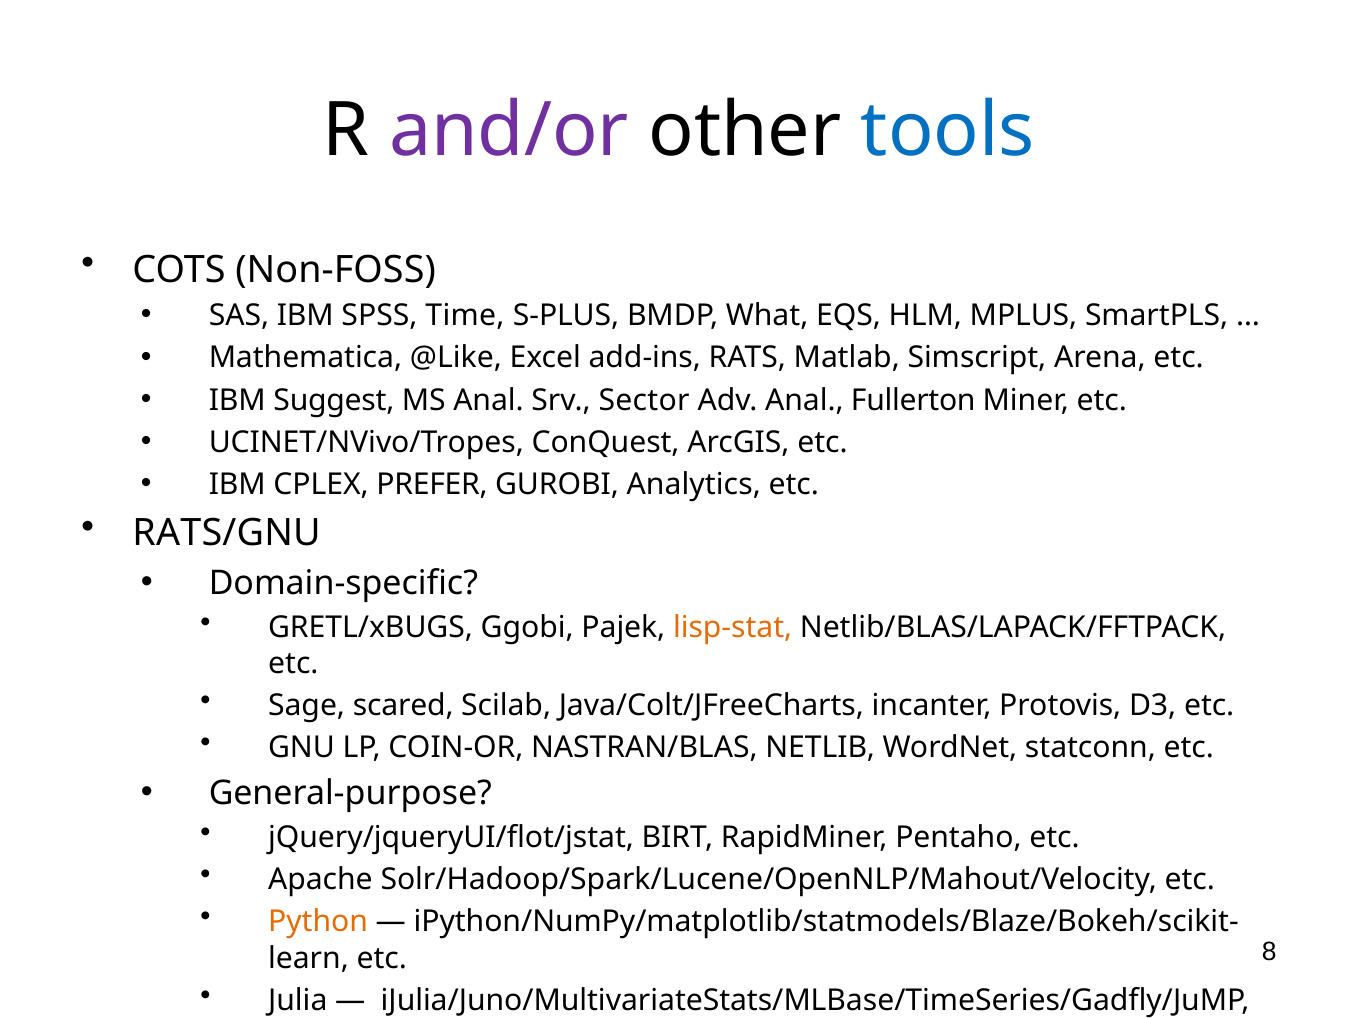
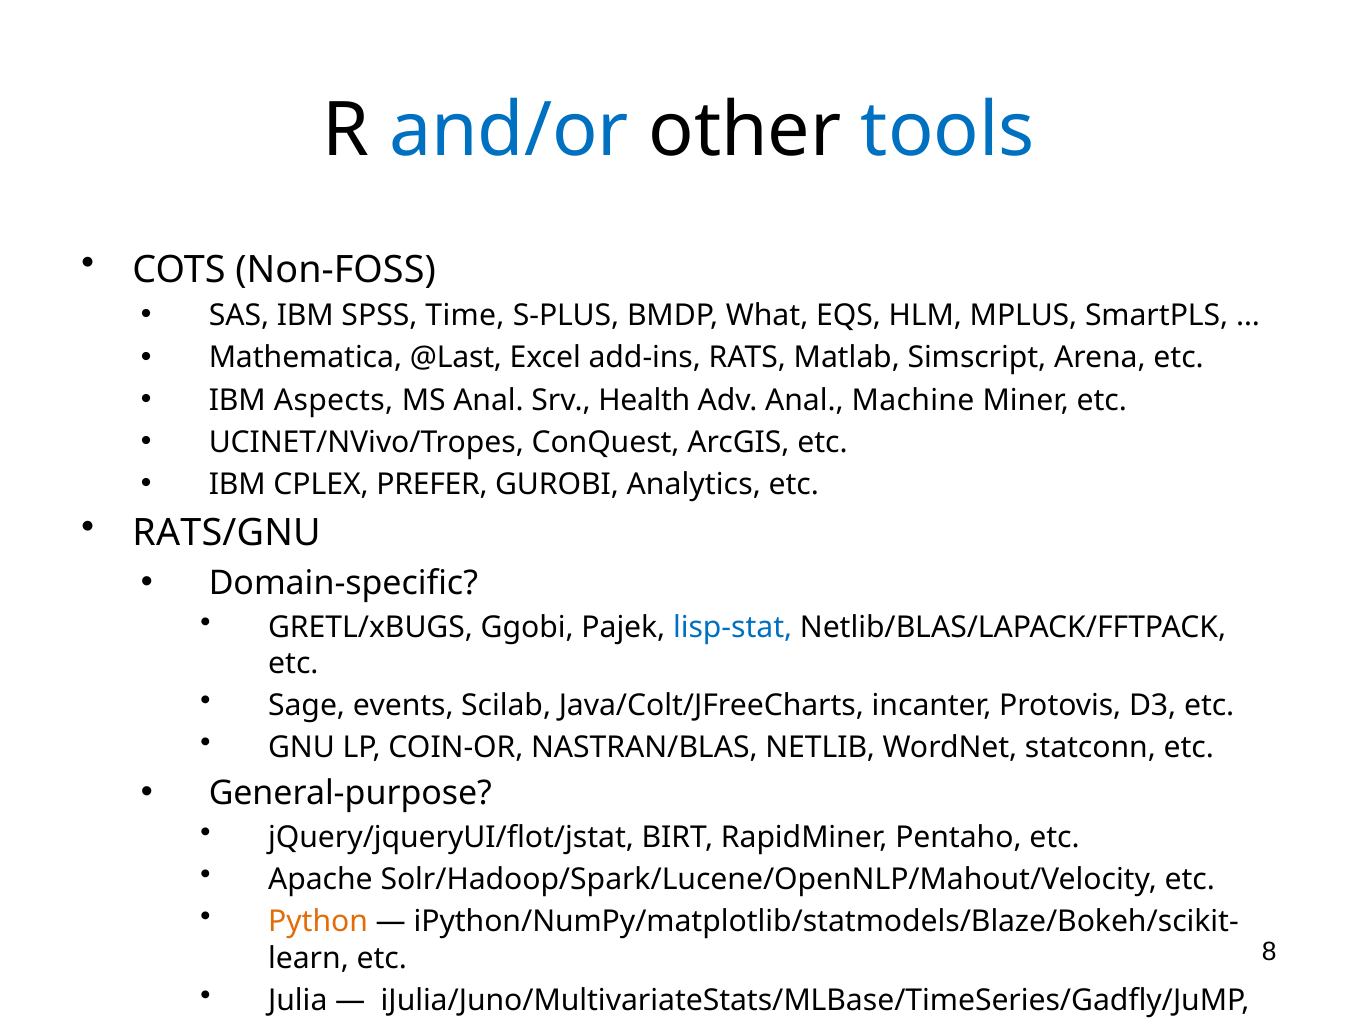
and/or colour: purple -> blue (509, 131)
@Like: @Like -> @Last (456, 358)
Suggest: Suggest -> Aspects (334, 400)
Sector: Sector -> Health (644, 400)
Fullerton: Fullerton -> Machine (913, 400)
lisp-stat colour: orange -> blue (733, 628)
scared: scared -> events (403, 706)
